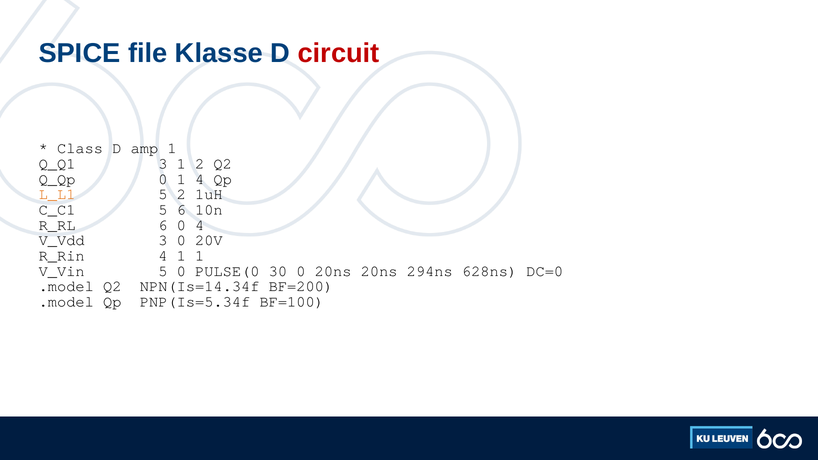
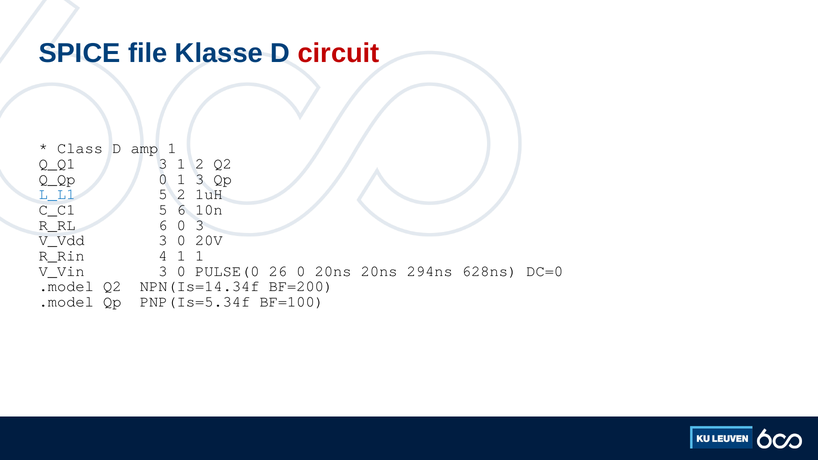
1 4: 4 -> 3 (200, 179)
L_L1 colour: orange -> blue (57, 194)
0 4: 4 -> 3 (200, 225)
V_Vin 5: 5 -> 3 (163, 271)
30: 30 -> 26 (278, 271)
